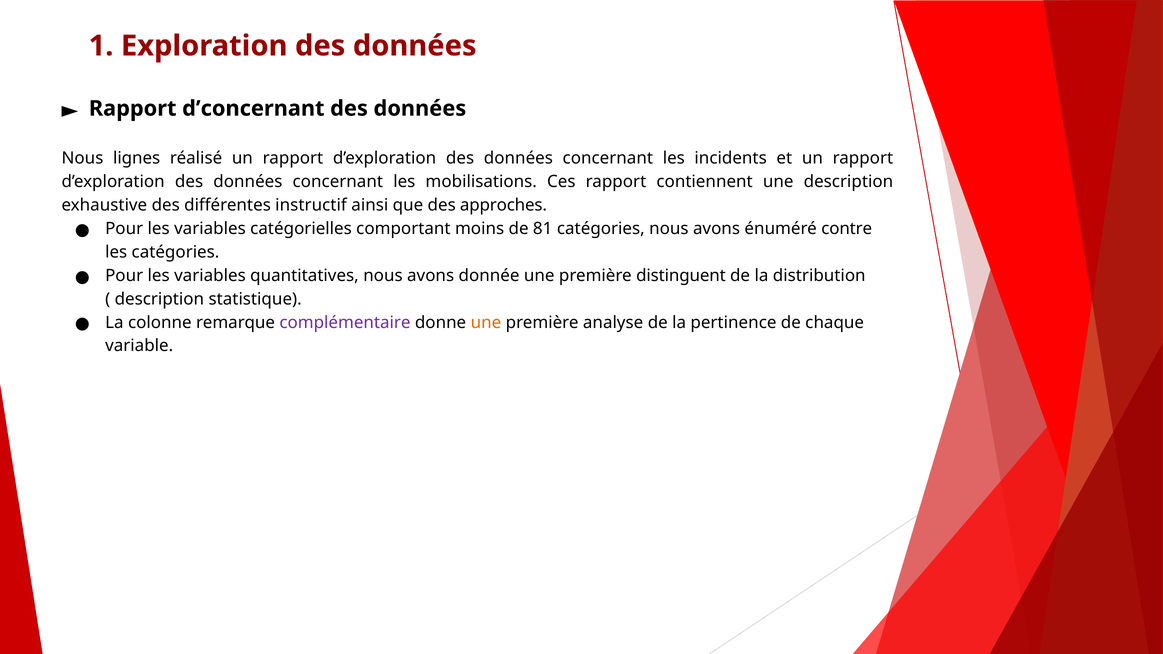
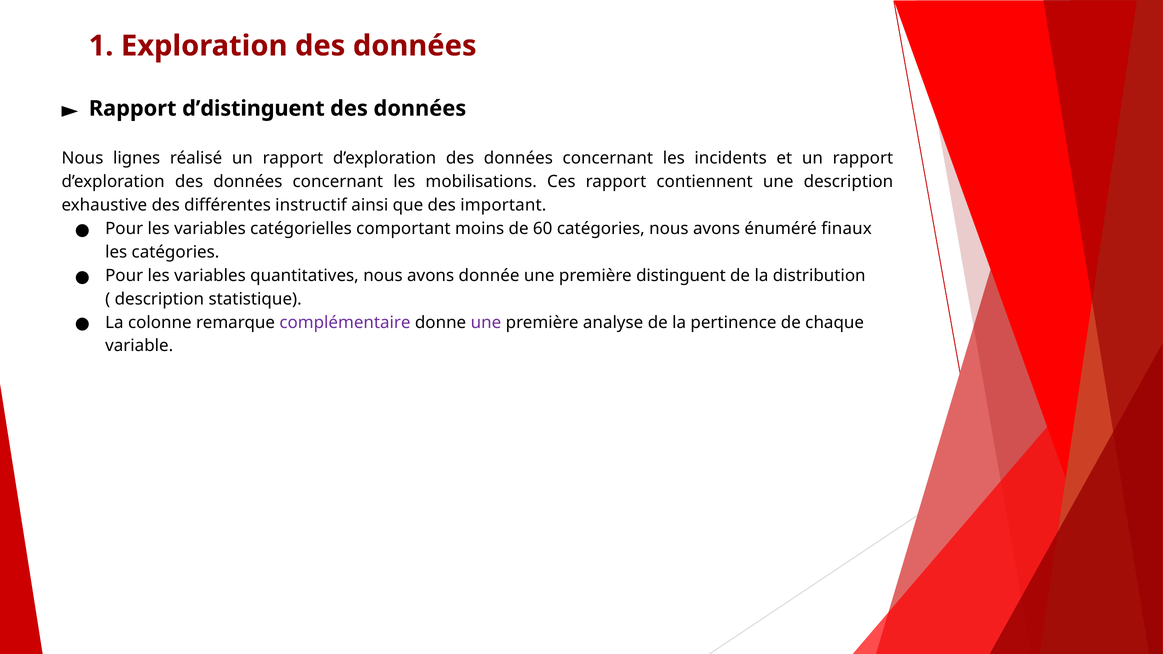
d’concernant: d’concernant -> d’distinguent (253, 109)
approches: approches -> important (503, 205)
81: 81 -> 60 (543, 229)
contre: contre -> finaux (847, 229)
une colour: orange -> purple (486, 323)
